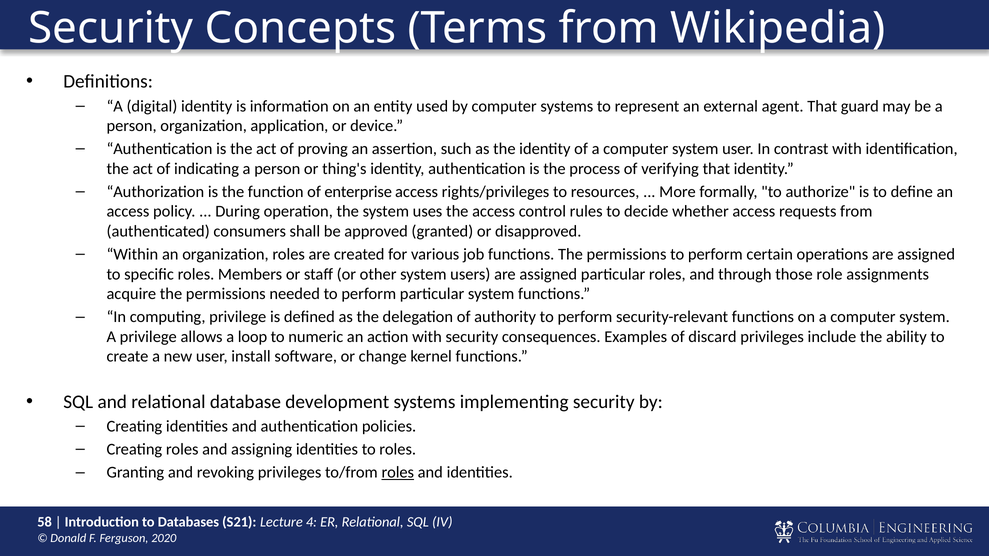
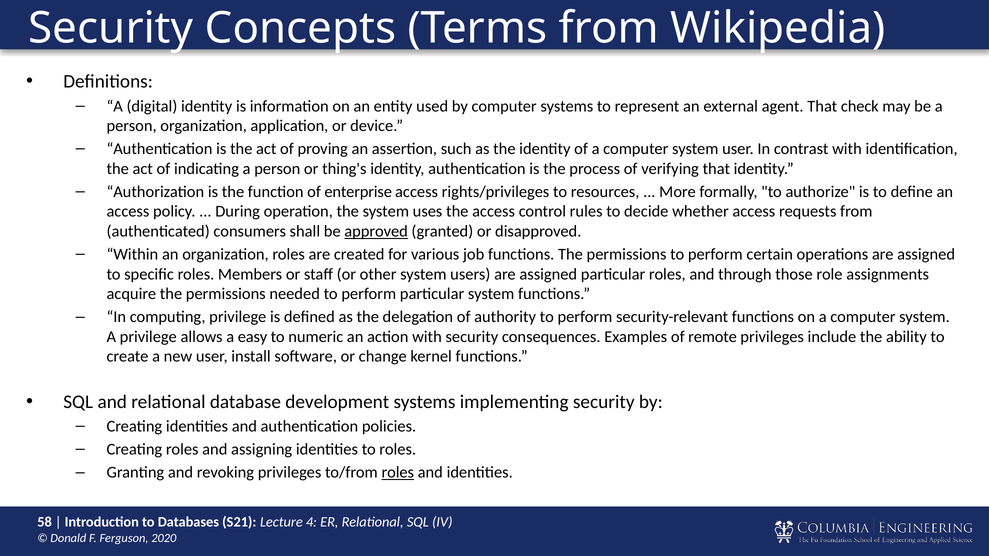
guard: guard -> check (860, 106)
approved underline: none -> present (376, 231)
loop: loop -> easy (253, 337)
discard: discard -> remote (713, 337)
